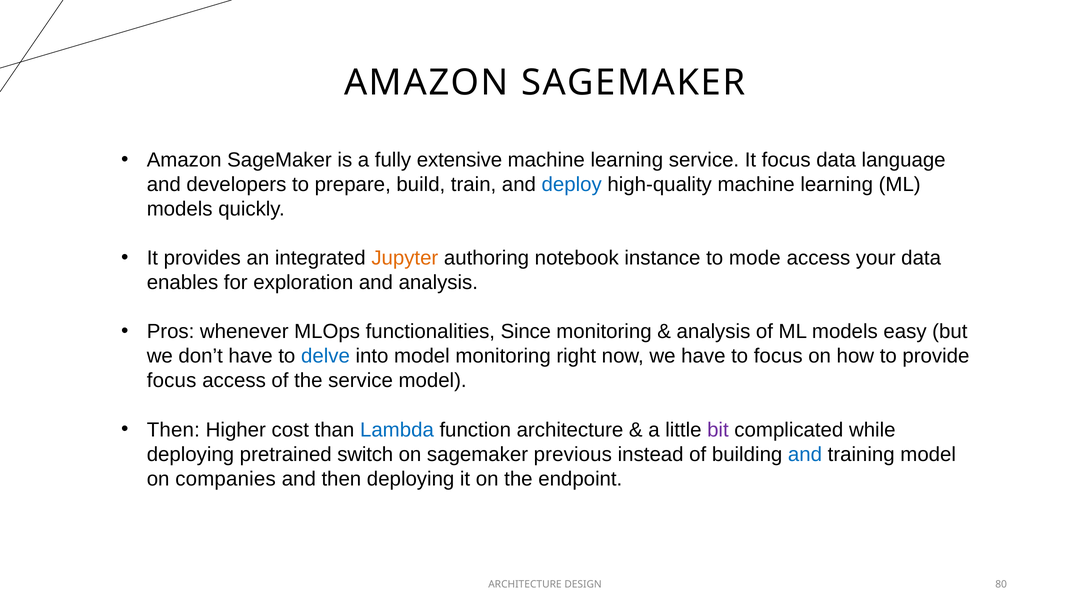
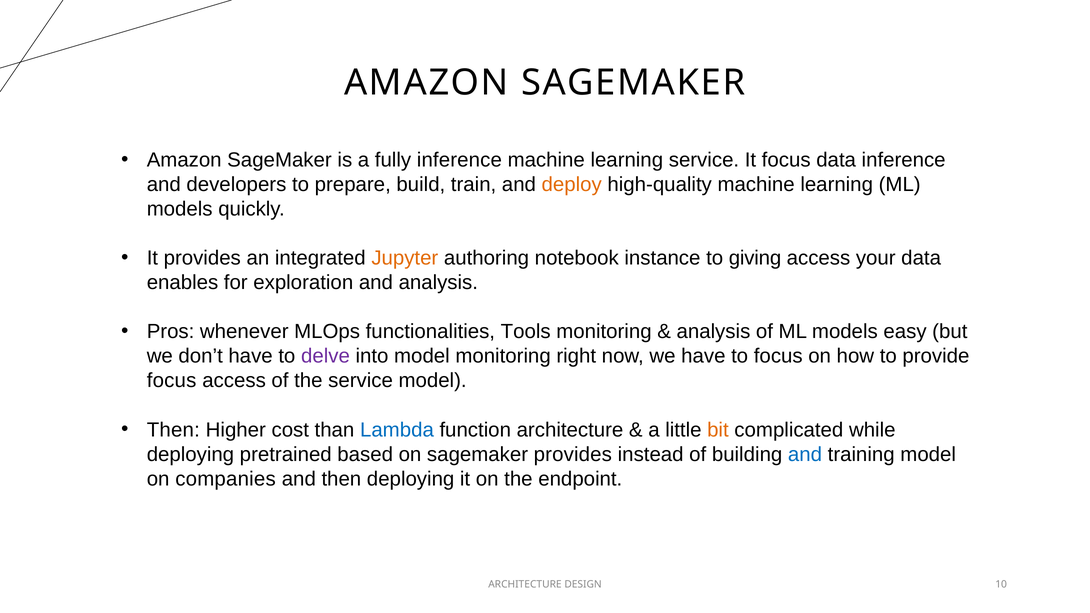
fully extensive: extensive -> inference (459, 160)
data language: language -> inference (904, 160)
deploy colour: blue -> orange (572, 185)
mode: mode -> giving (755, 258)
Since: Since -> Tools (526, 332)
delve colour: blue -> purple (325, 356)
bit colour: purple -> orange (718, 430)
switch: switch -> based (365, 454)
sagemaker previous: previous -> provides (573, 454)
80: 80 -> 10 (1001, 584)
